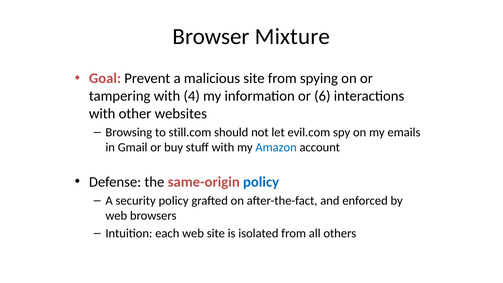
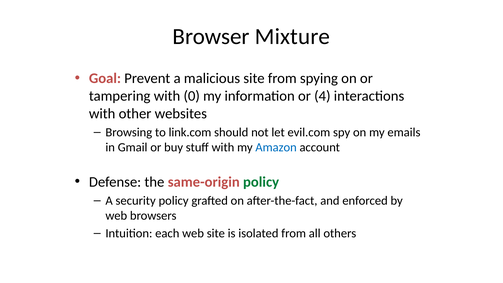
4: 4 -> 0 (192, 96)
6: 6 -> 4 (322, 96)
still.com: still.com -> link.com (190, 132)
policy colour: blue -> green (261, 182)
